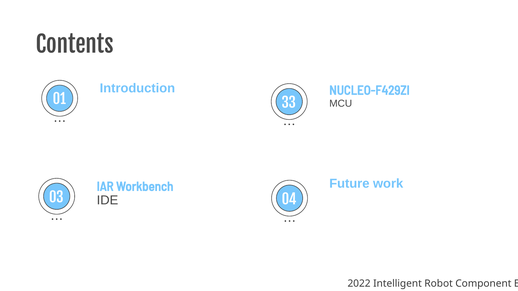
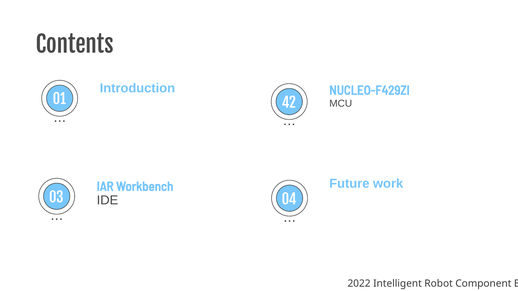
33: 33 -> 42 (289, 103)
